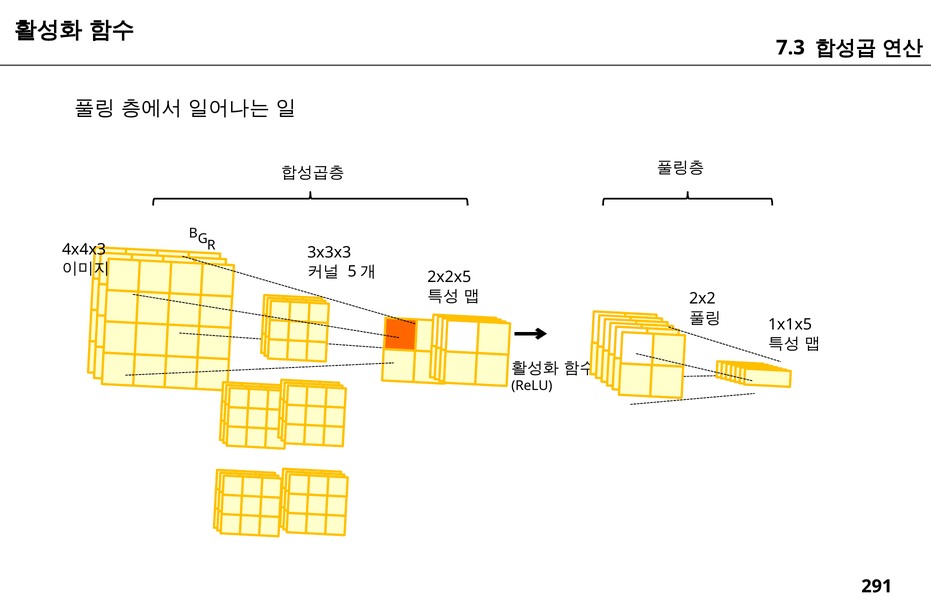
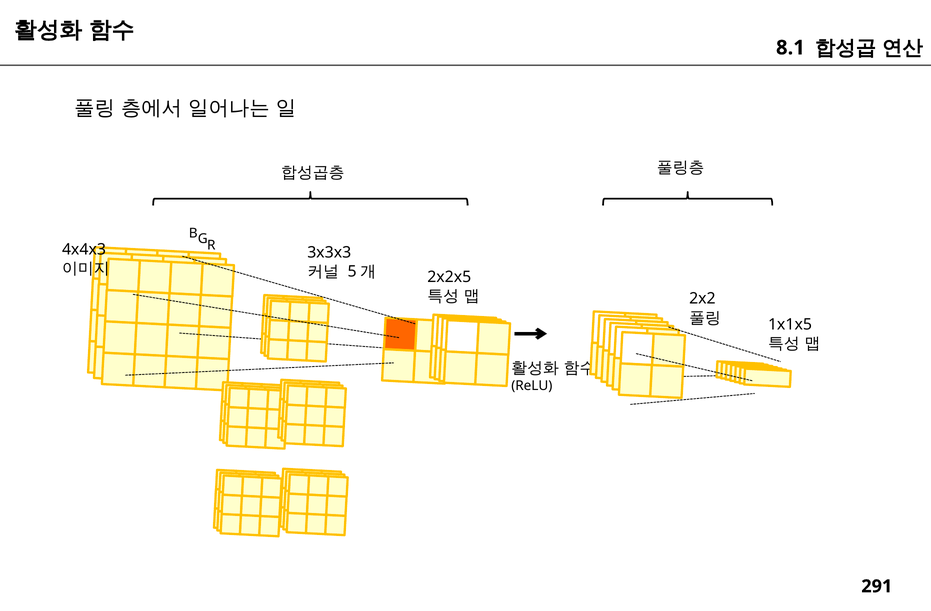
7.3: 7.3 -> 8.1 (790, 48)
